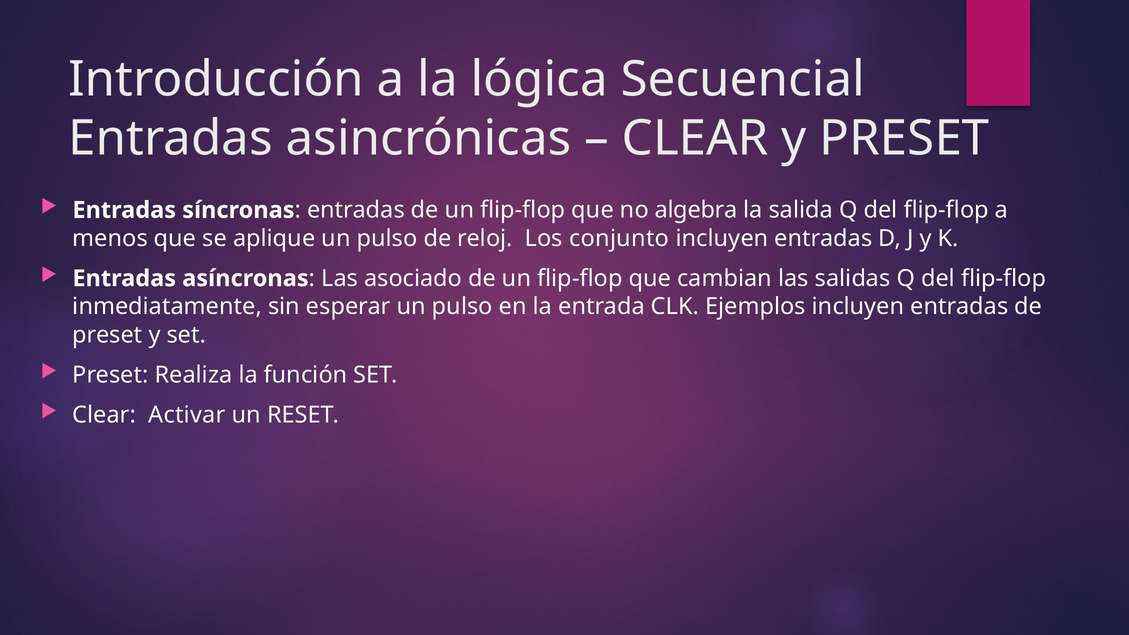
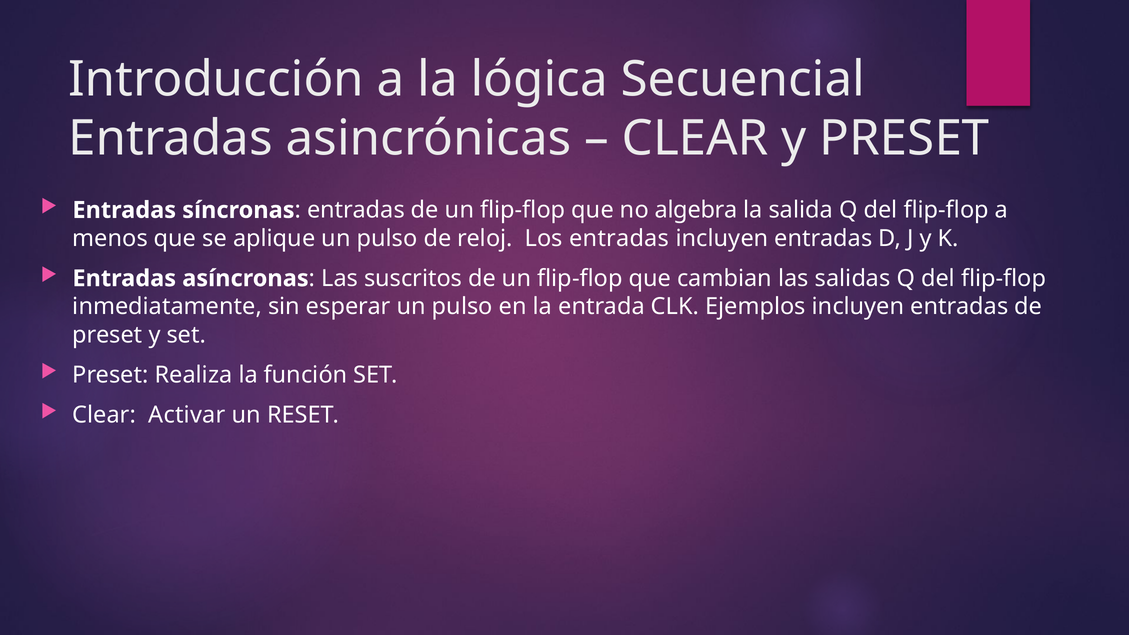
Los conjunto: conjunto -> entradas (619, 238)
asociado: asociado -> suscritos (413, 278)
